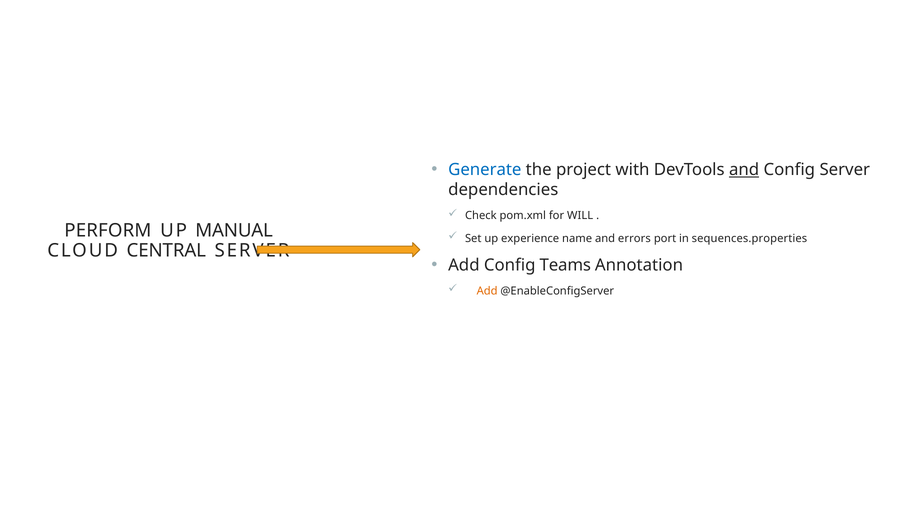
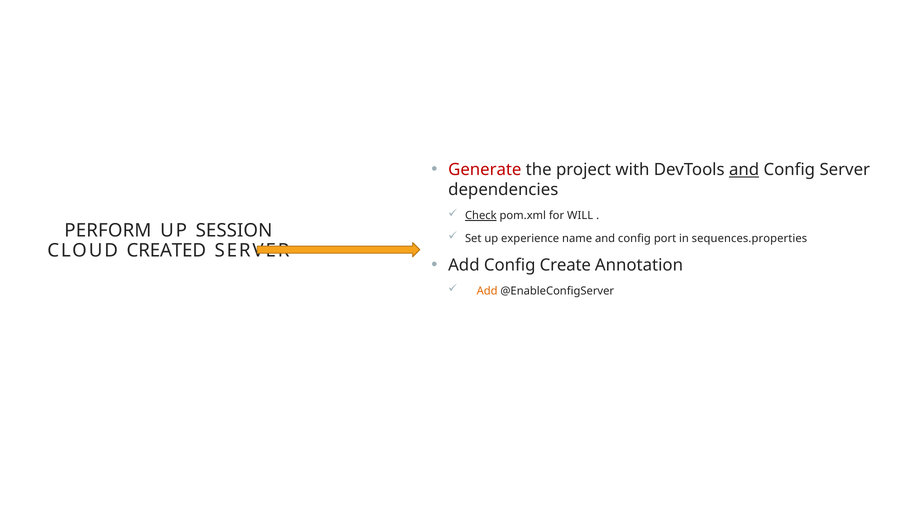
Generate colour: blue -> red (485, 170)
Check underline: none -> present (481, 215)
MANUAL: MANUAL -> SESSION (234, 230)
name and errors: errors -> config (634, 238)
CENTRAL: CENTRAL -> CREATED (166, 251)
Teams: Teams -> Create (565, 265)
